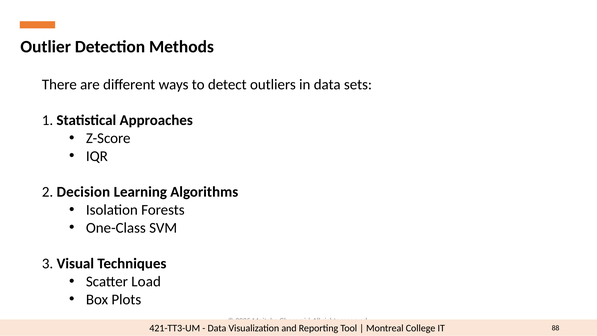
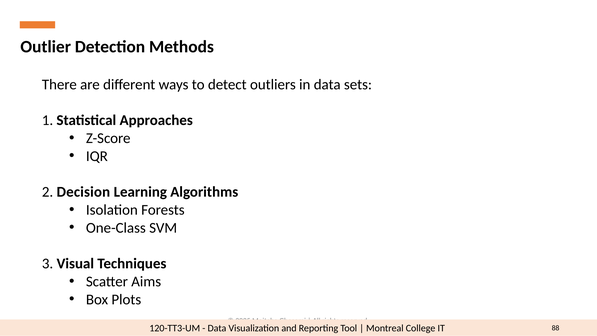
Load: Load -> Aims (146, 281)
421-TT3-UM: 421-TT3-UM -> 120-TT3-UM (175, 328)
